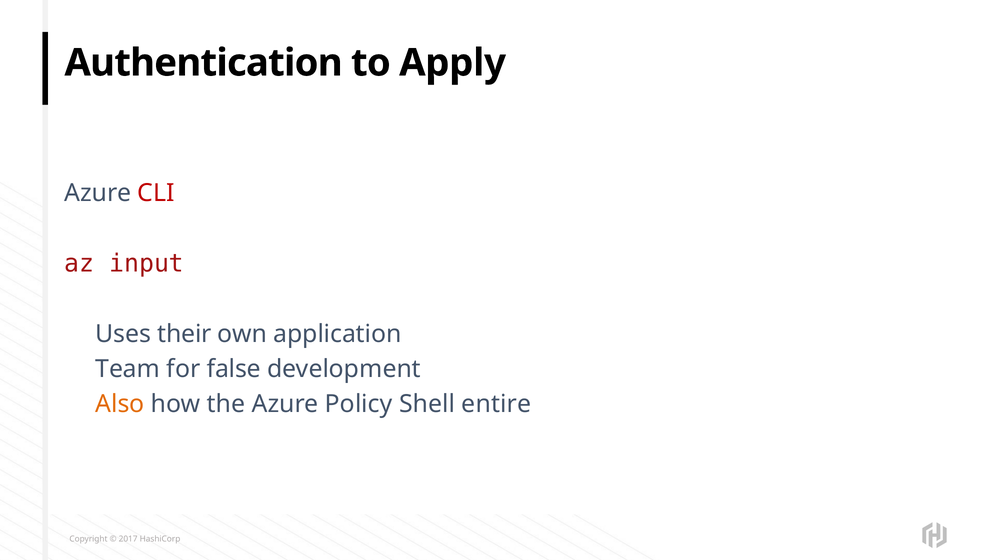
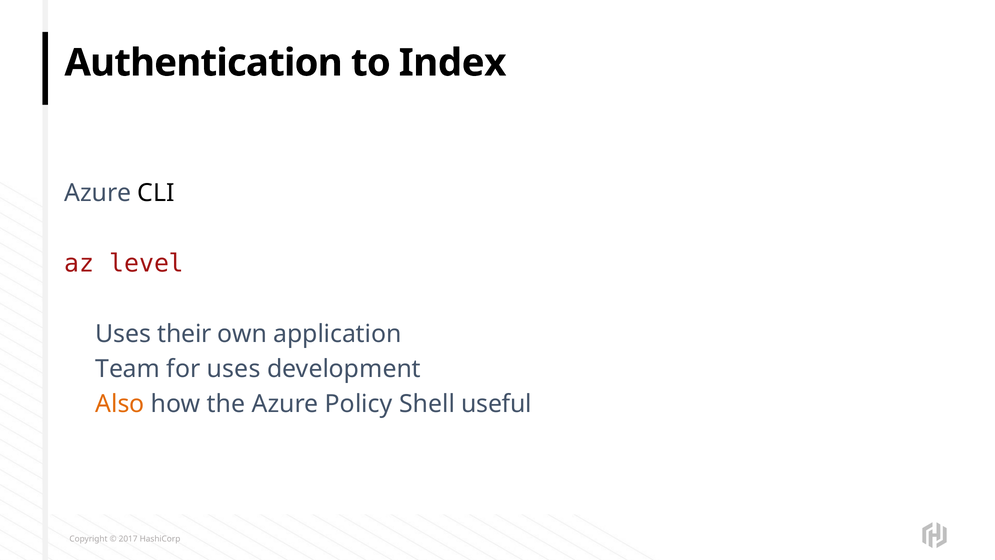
Apply: Apply -> Index (453, 63)
CLI colour: red -> black (156, 193)
input: input -> level (147, 263)
for false: false -> uses (234, 369)
entire: entire -> useful (497, 404)
